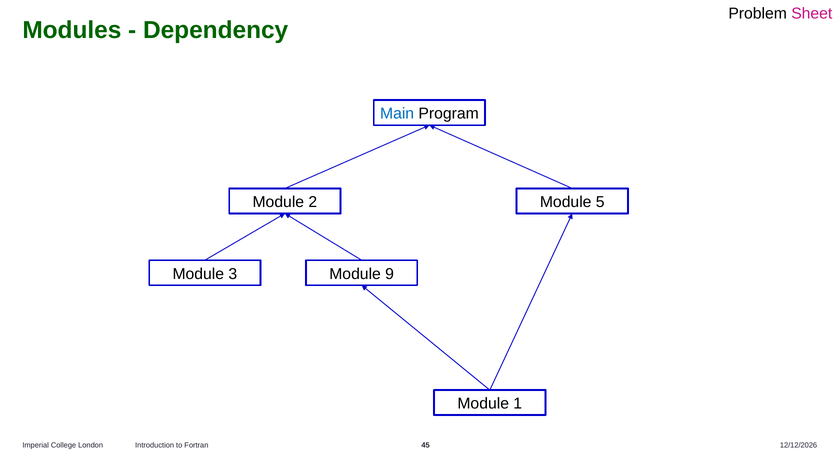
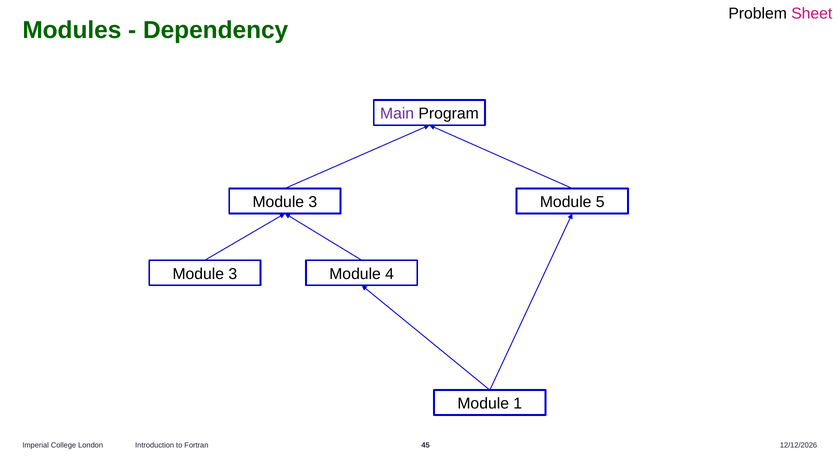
Main colour: blue -> purple (397, 114)
2: 2 -> 3 (313, 202)
9: 9 -> 4 (390, 274)
